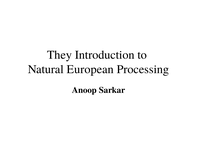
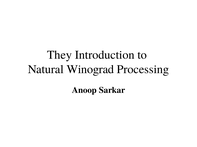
European: European -> Winograd (90, 70)
